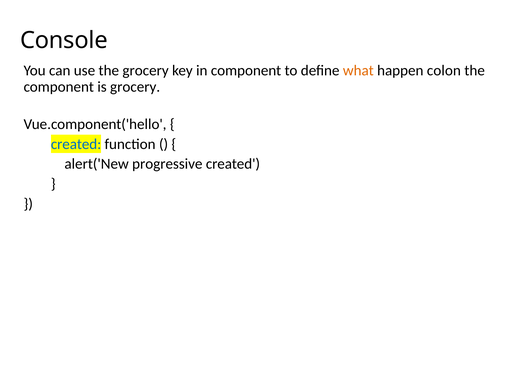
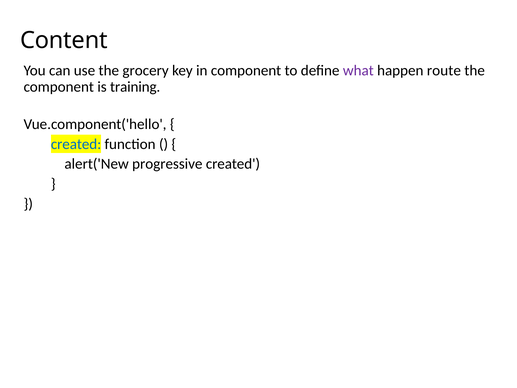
Console: Console -> Content (64, 40)
what colour: orange -> purple (358, 70)
colon: colon -> route (444, 70)
is grocery: grocery -> training (135, 87)
